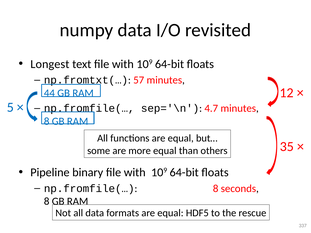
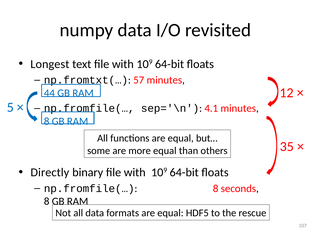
4.7: 4.7 -> 4.1 (211, 108)
Pipeline: Pipeline -> Directly (50, 173)
